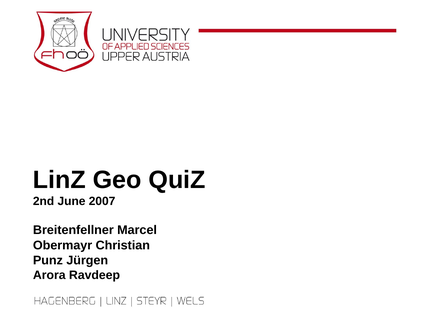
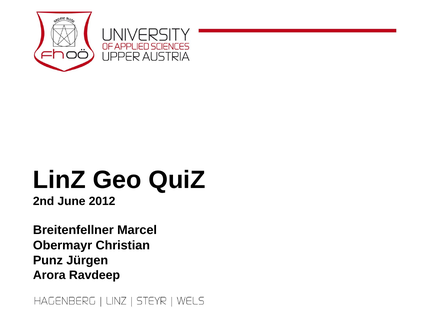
2007: 2007 -> 2012 (102, 201)
